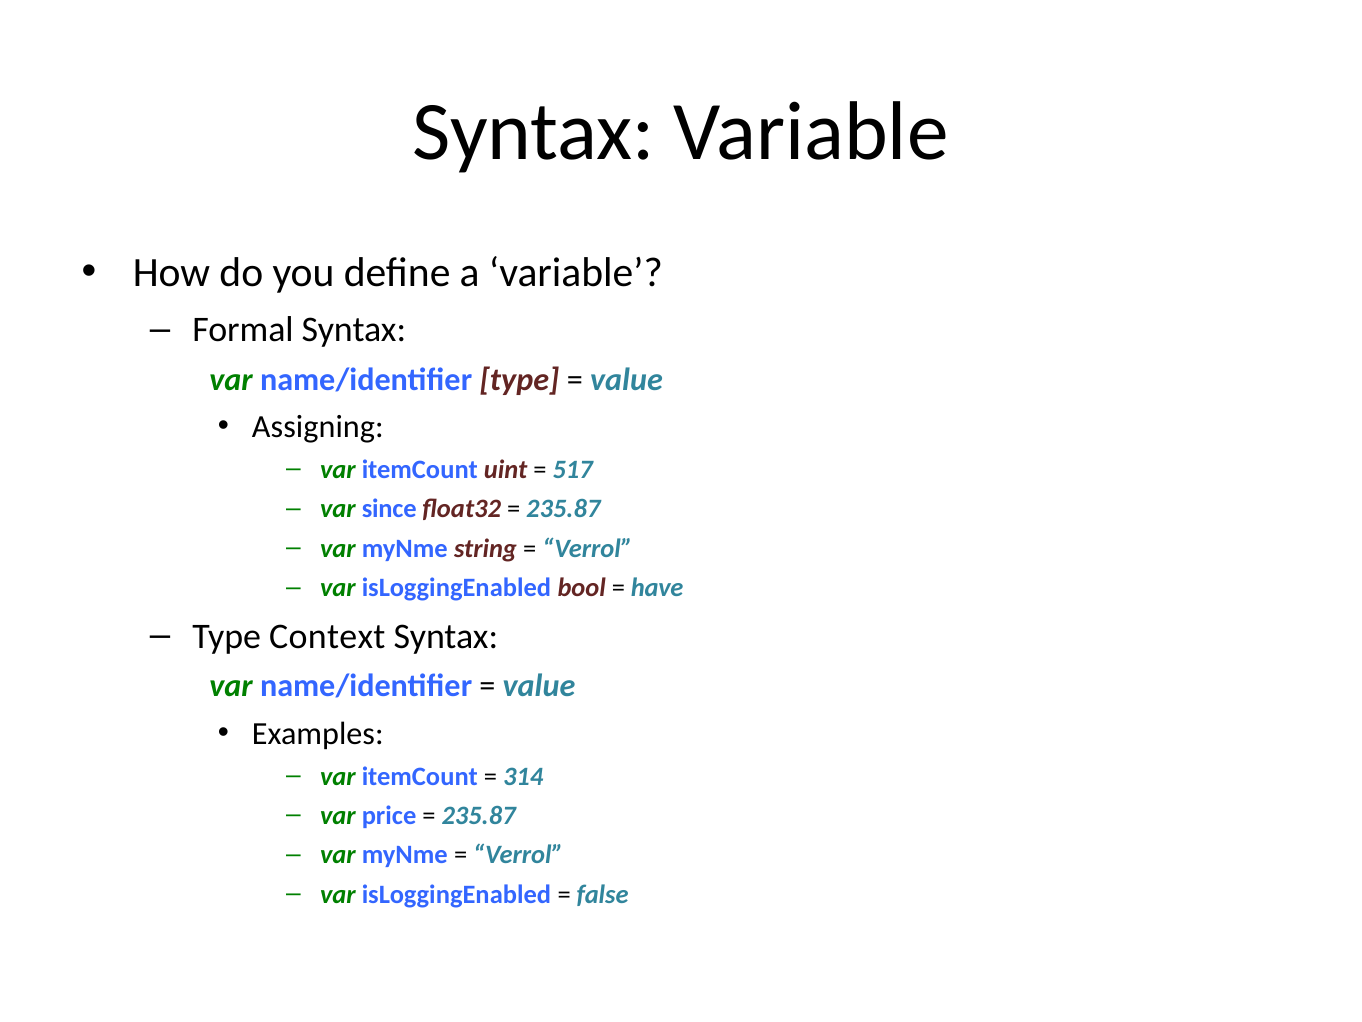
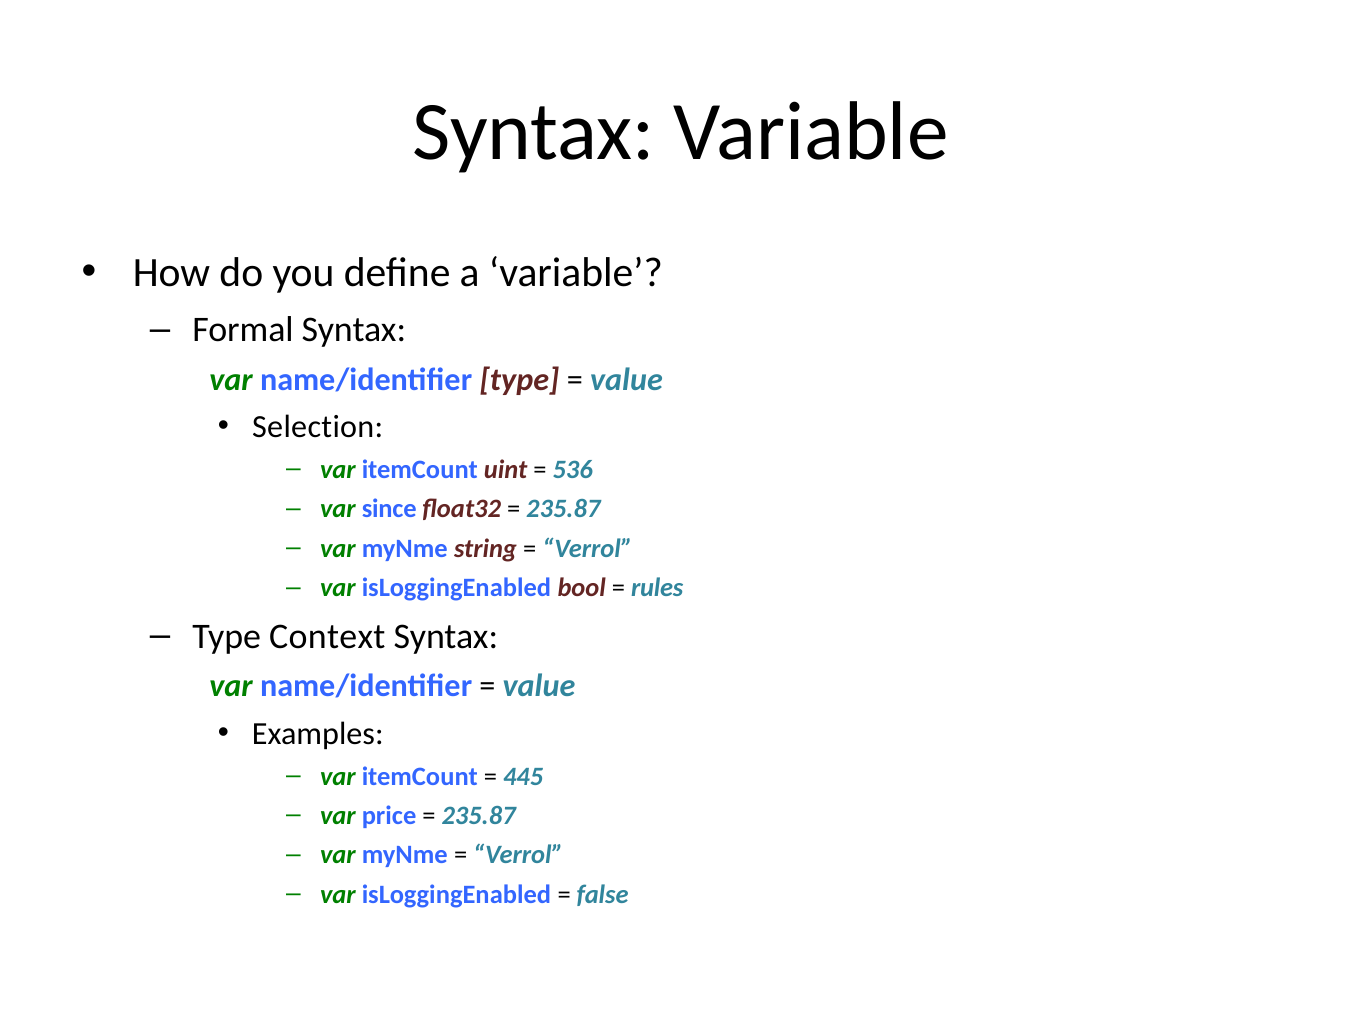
Assigning: Assigning -> Selection (318, 427)
517: 517 -> 536 (573, 469)
have: have -> rules (657, 588)
314: 314 -> 445 (523, 776)
